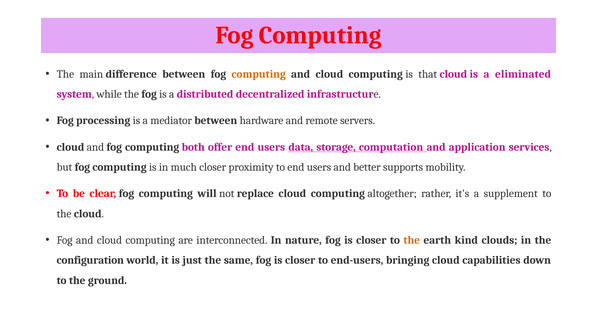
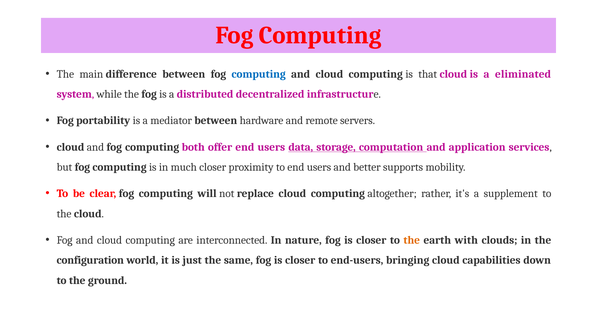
computing colour: orange -> blue (259, 74)
processing: processing -> portability (103, 121)
kind: kind -> with (466, 240)
